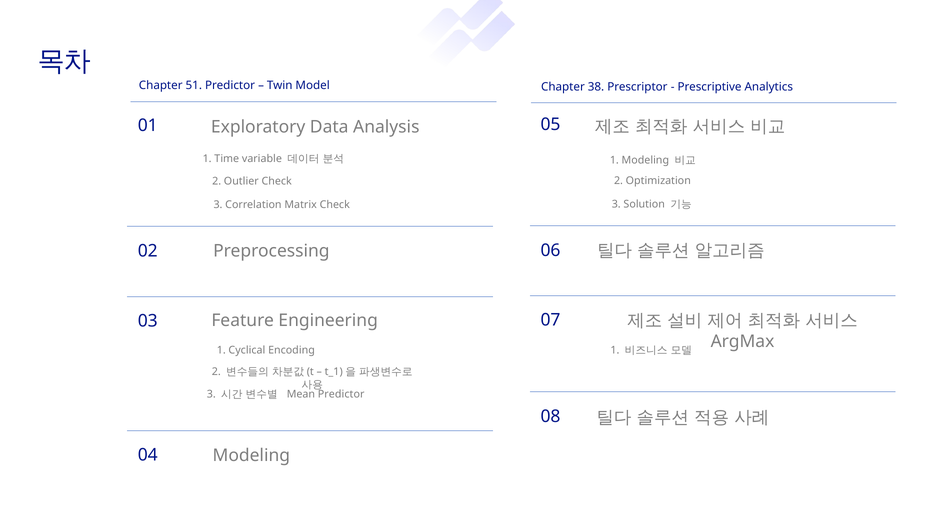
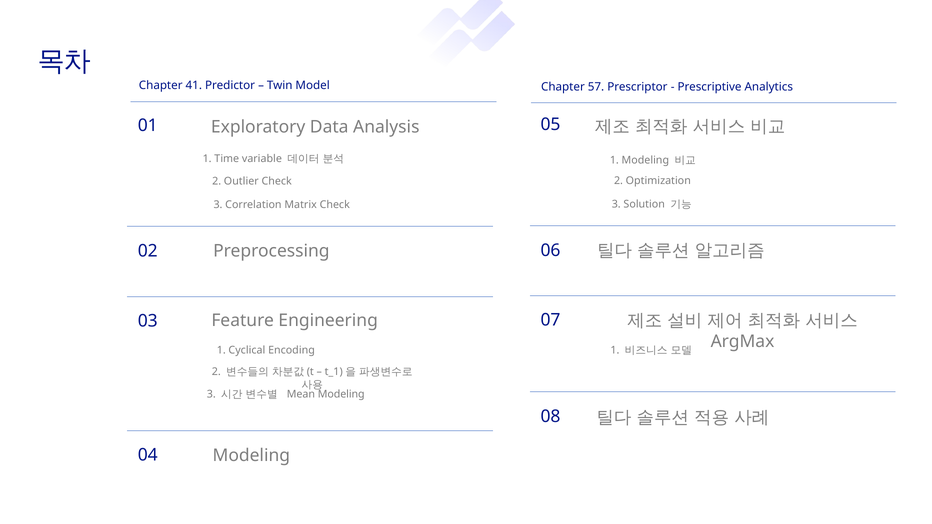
51: 51 -> 41 (194, 85)
38: 38 -> 57 (596, 87)
Mean Predictor: Predictor -> Modeling (341, 394)
